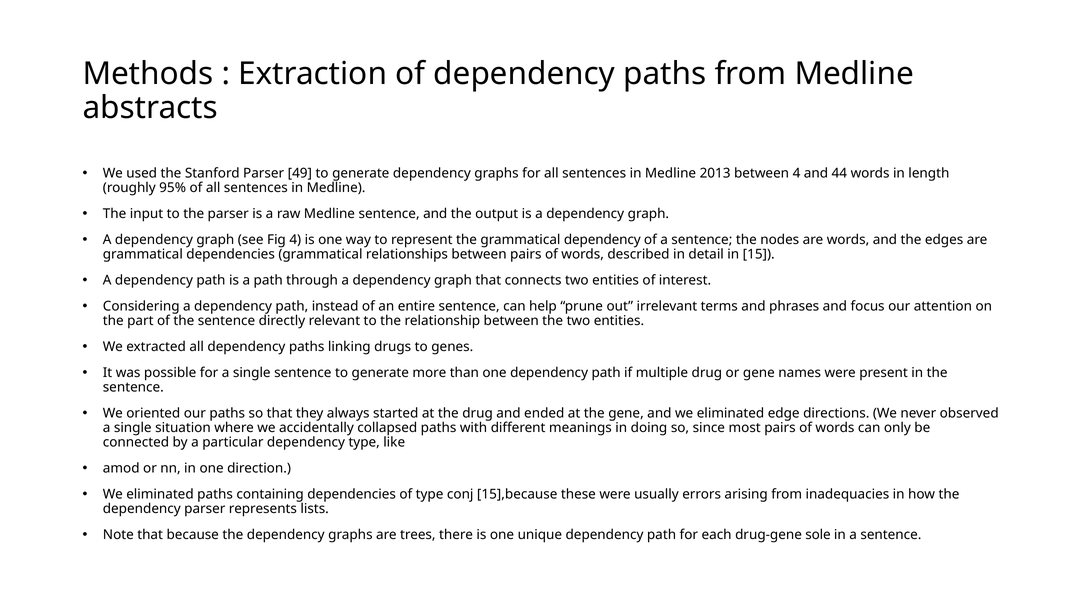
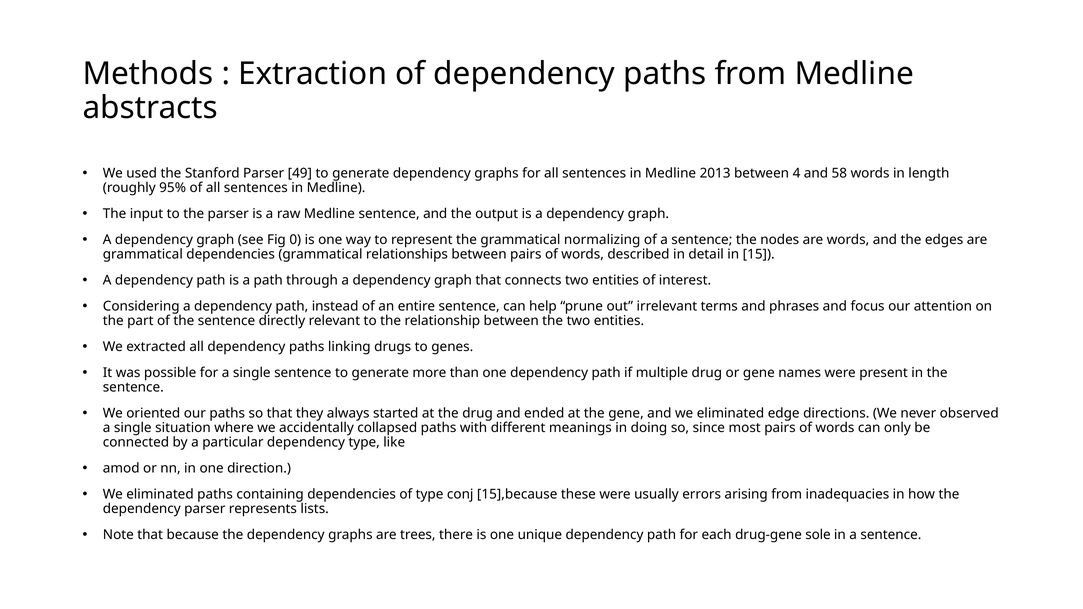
44: 44 -> 58 (839, 173)
Fig 4: 4 -> 0 (295, 240)
grammatical dependency: dependency -> normalizing (602, 240)
